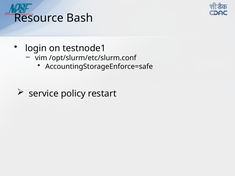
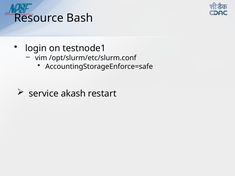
policy: policy -> akash (73, 94)
